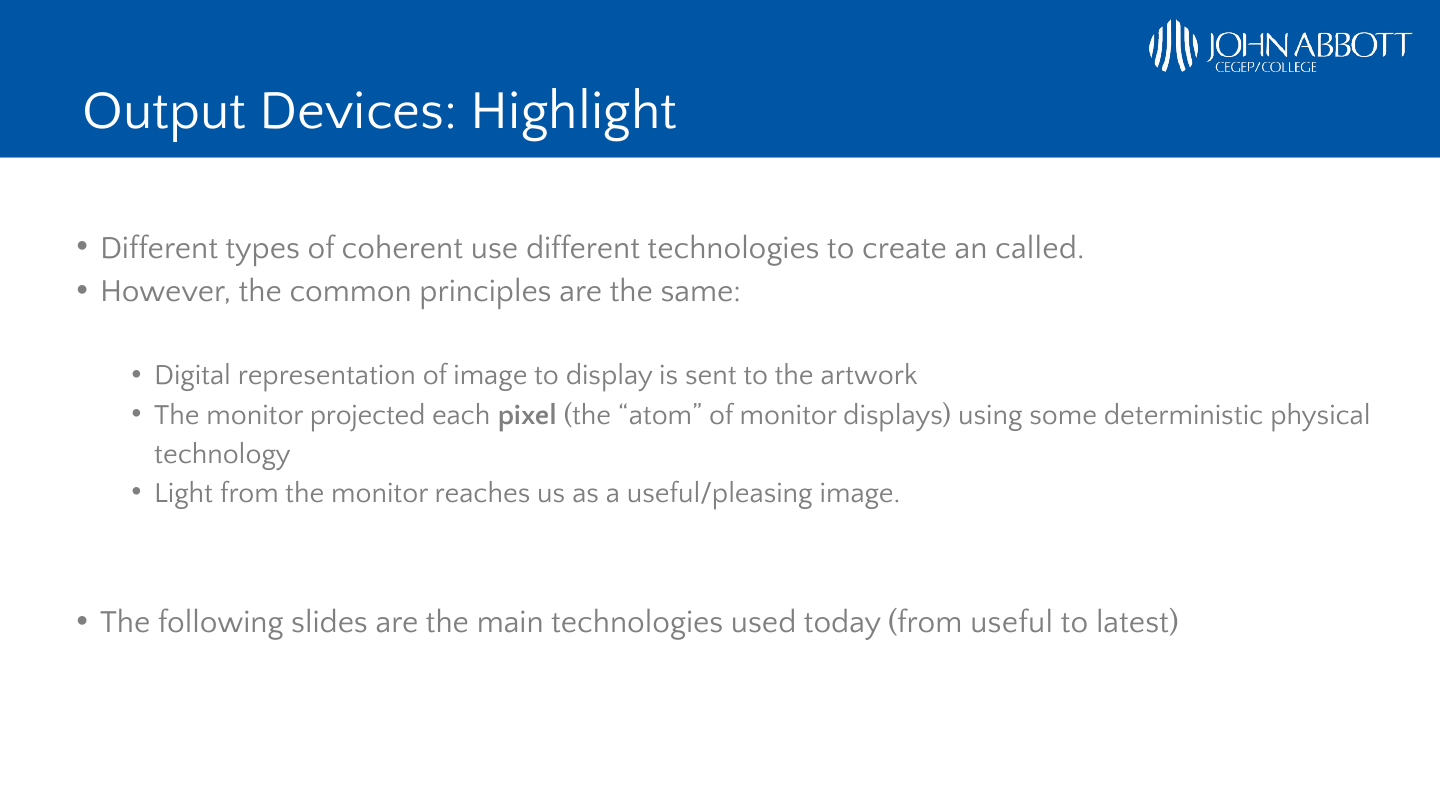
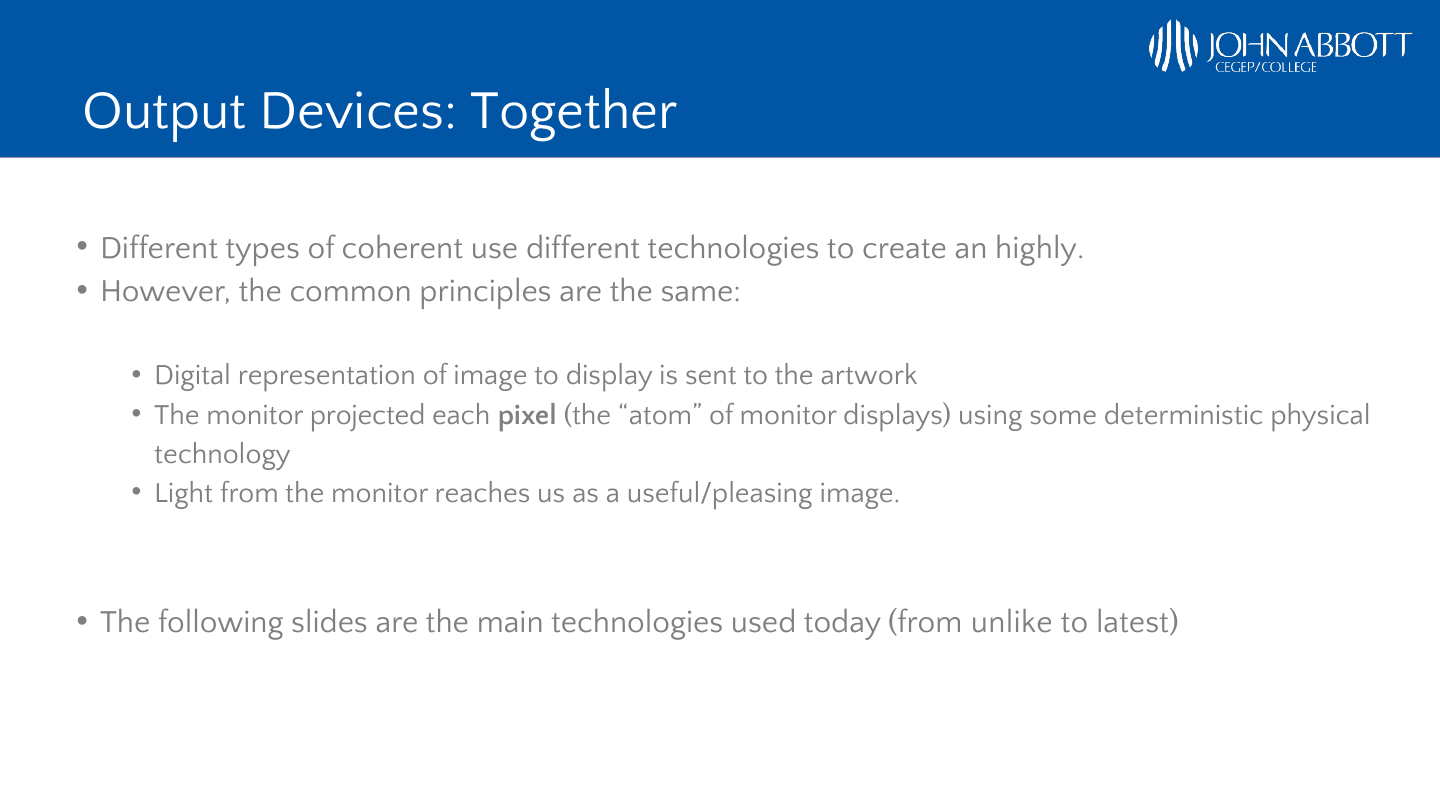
Highlight: Highlight -> Together (574, 111)
called: called -> highly (1040, 248)
useful: useful -> unlike (1012, 622)
